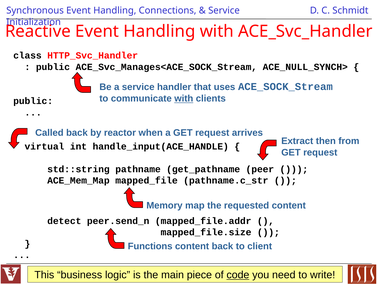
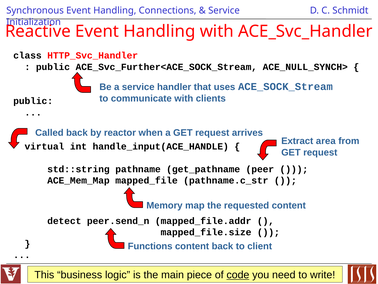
ACE_Svc_Manages<ACE_SOCK_Stream: ACE_Svc_Manages<ACE_SOCK_Stream -> ACE_Svc_Further<ACE_SOCK_Stream (166, 67)
with underline: present -> none (184, 98)
then: then -> area (326, 141)
